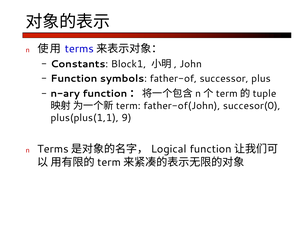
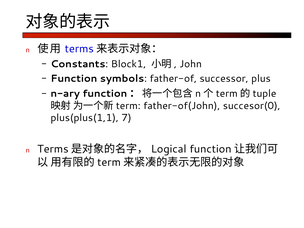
9: 9 -> 7 (126, 118)
